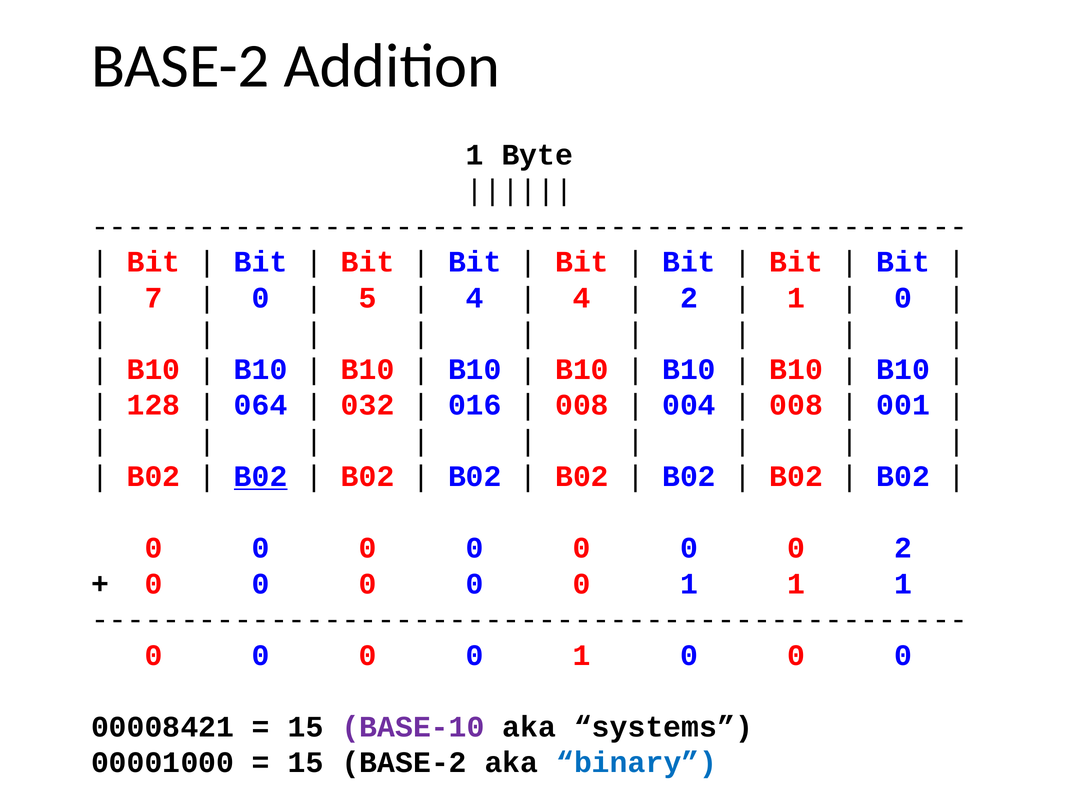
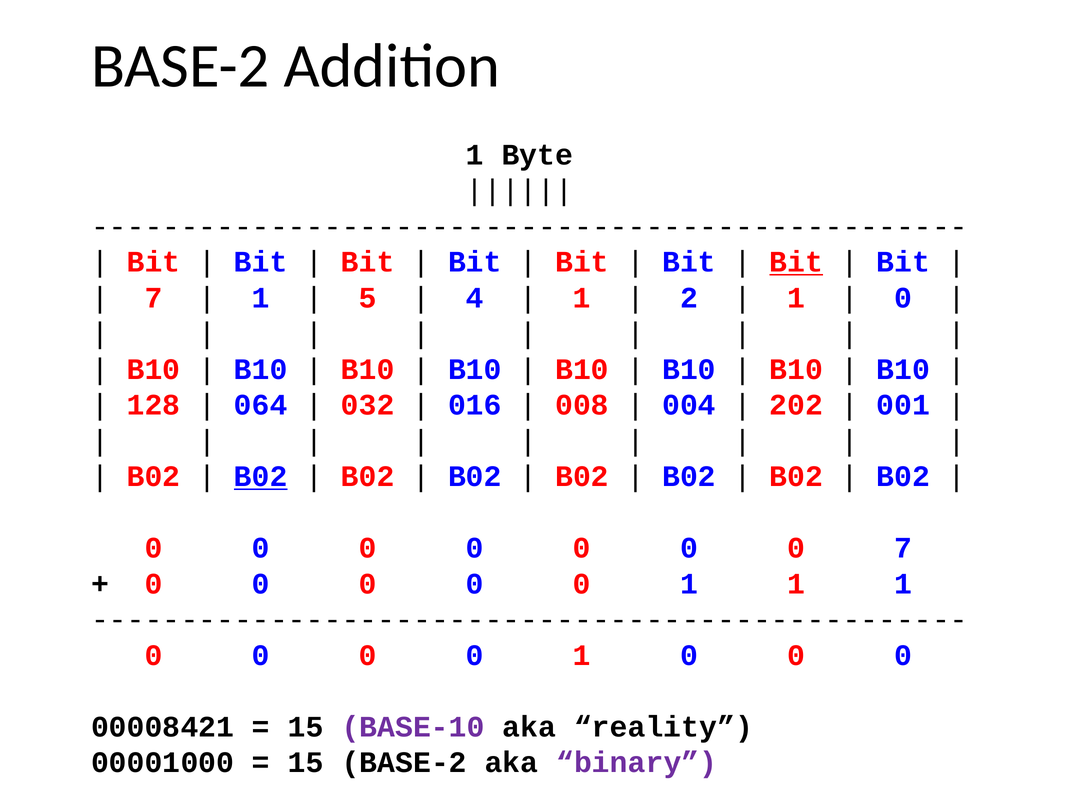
Bit underline: none -> present (796, 262)
0: 0 -> 1 (261, 298)
4: 4 -> 1 (582, 298)
008: 008 -> 202 (796, 405)
0 2: 2 -> 7 (903, 548)
systems: systems -> reality (663, 727)
binary colour: blue -> purple (637, 763)
